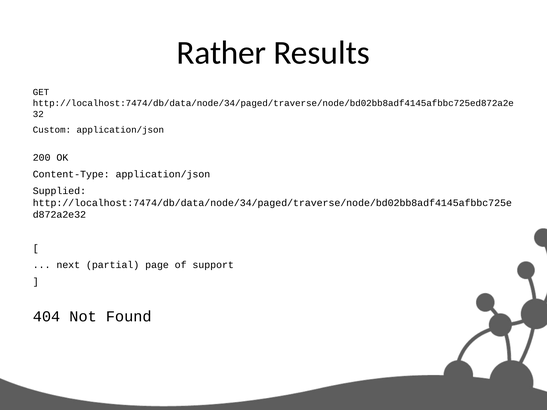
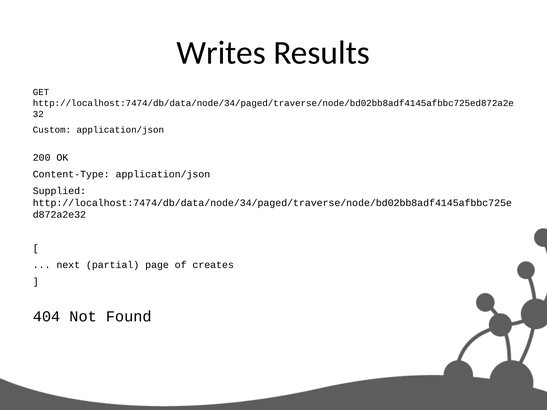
Rather: Rather -> Writes (221, 53)
support: support -> creates (213, 265)
